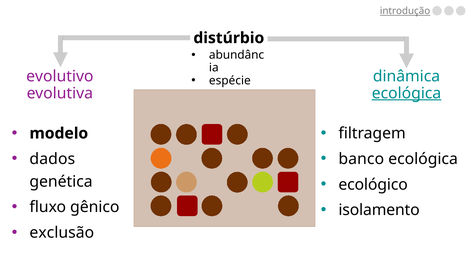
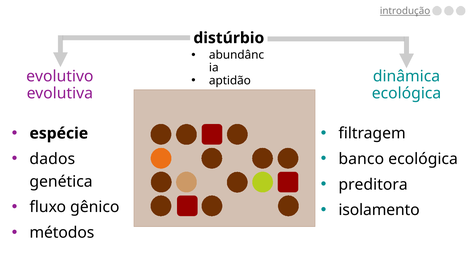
espécie: espécie -> aptidão (230, 80)
ecológica underline: present -> none (406, 93)
modelo: modelo -> espécie (59, 133)
ecológico: ecológico -> preditora (373, 184)
exclusão: exclusão -> métodos (62, 233)
